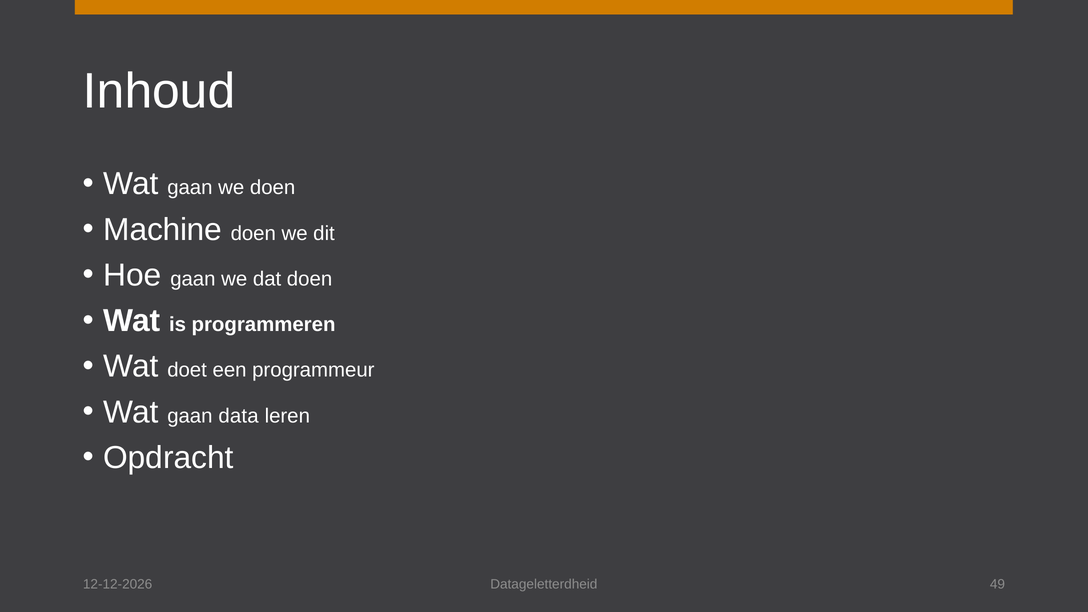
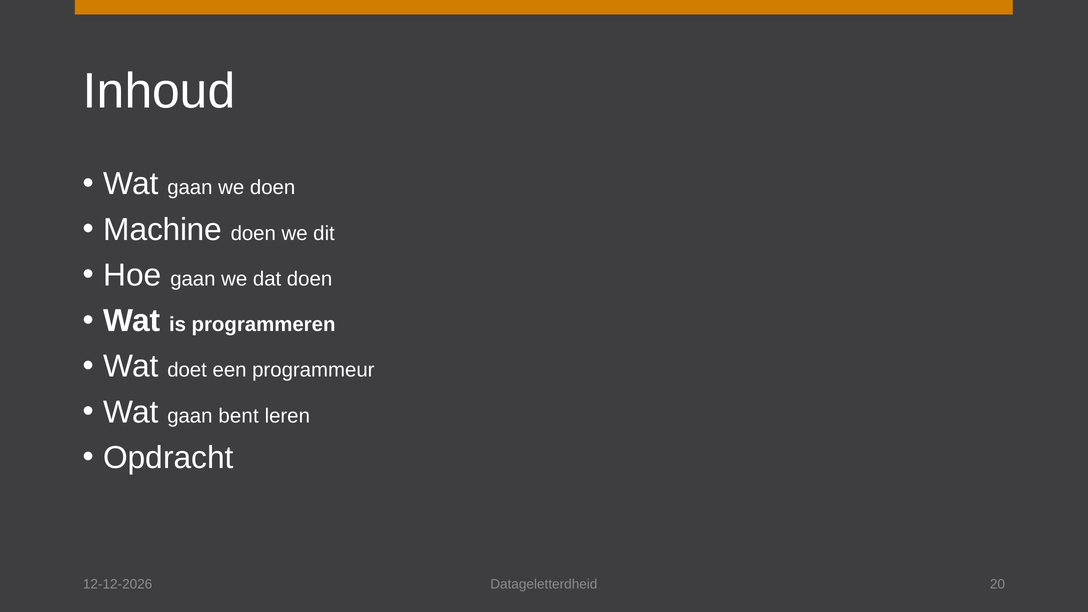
data: data -> bent (239, 416)
49: 49 -> 20 (997, 584)
